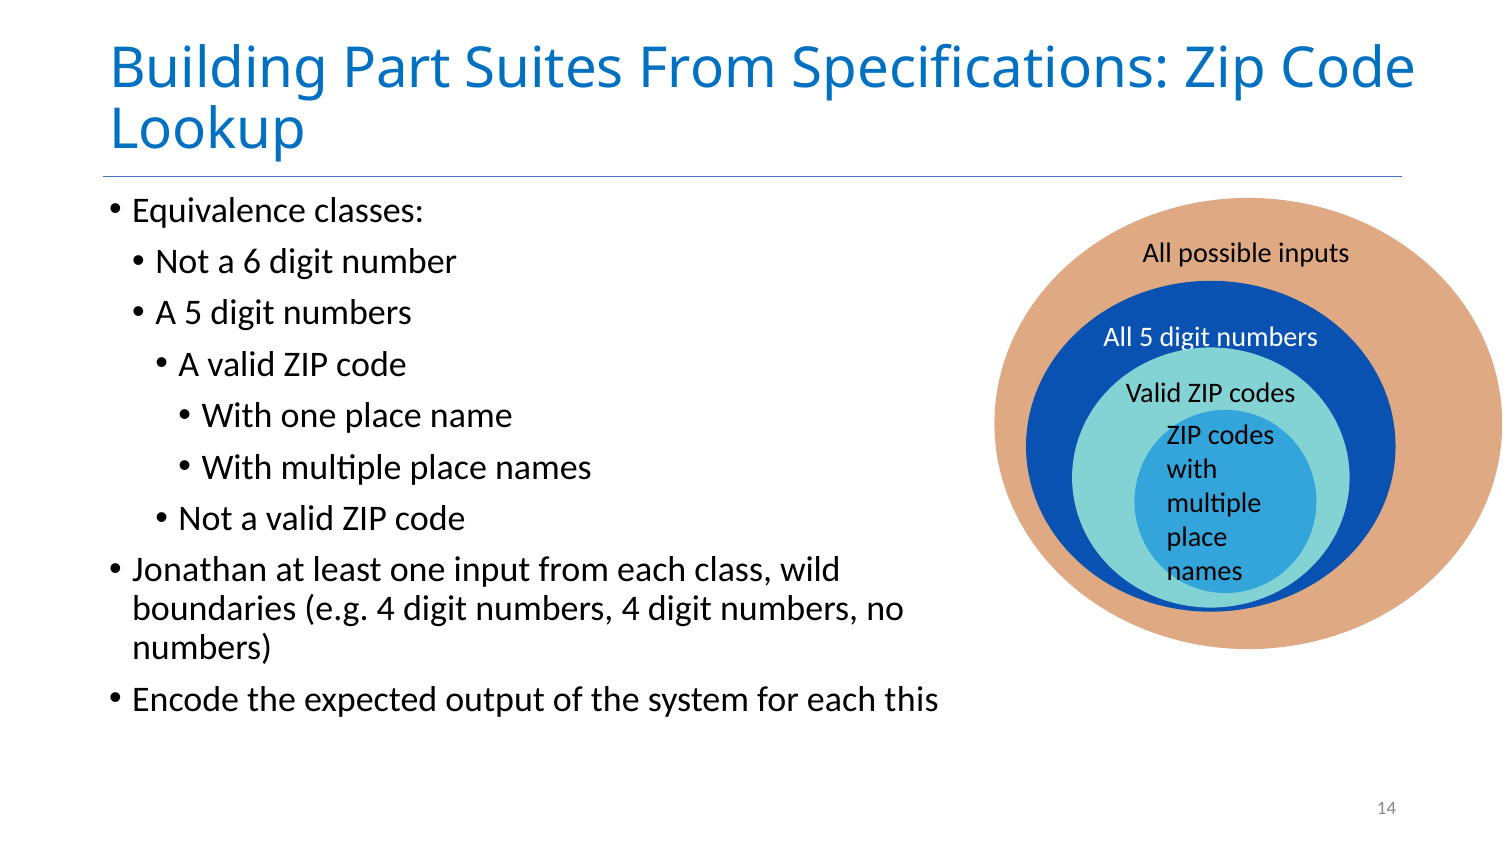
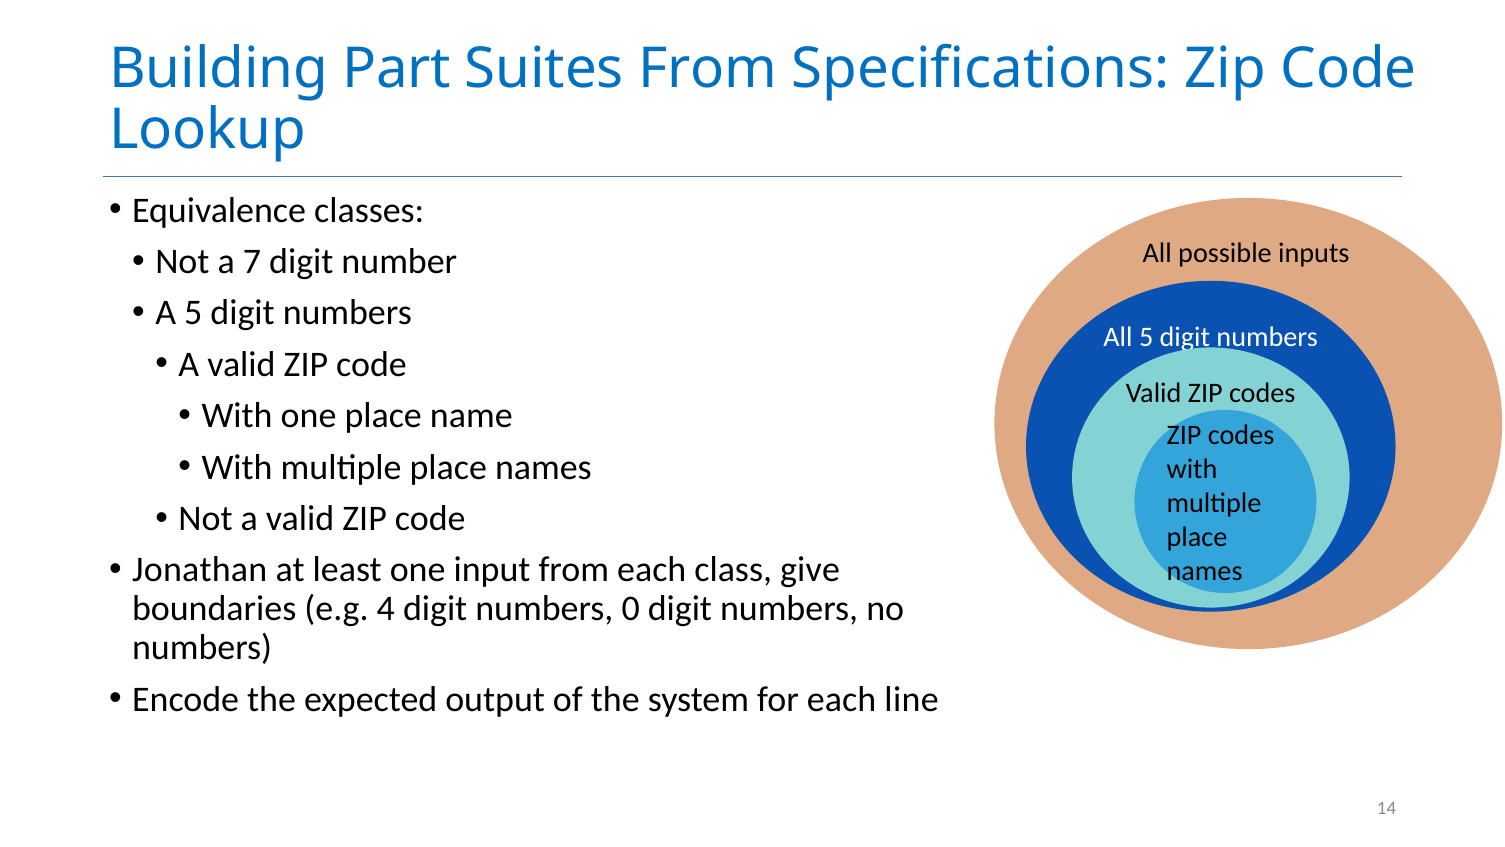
6: 6 -> 7 (252, 261)
wild: wild -> give (810, 570)
numbers 4: 4 -> 0 (631, 609)
this: this -> line (912, 699)
